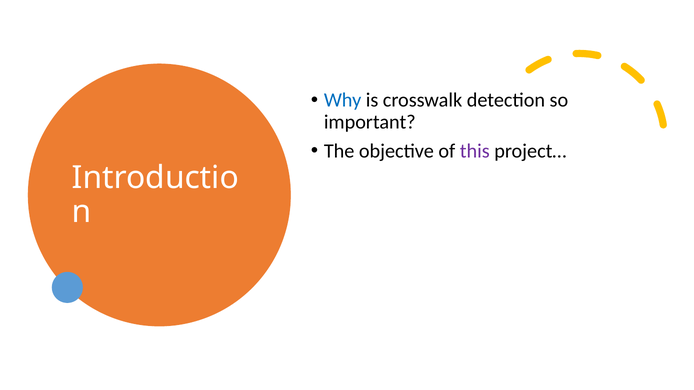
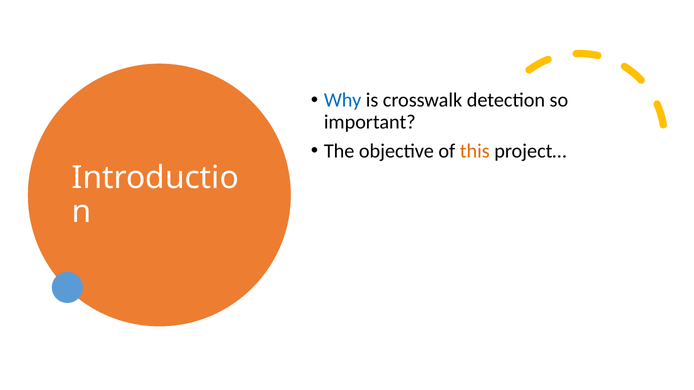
this colour: purple -> orange (475, 151)
